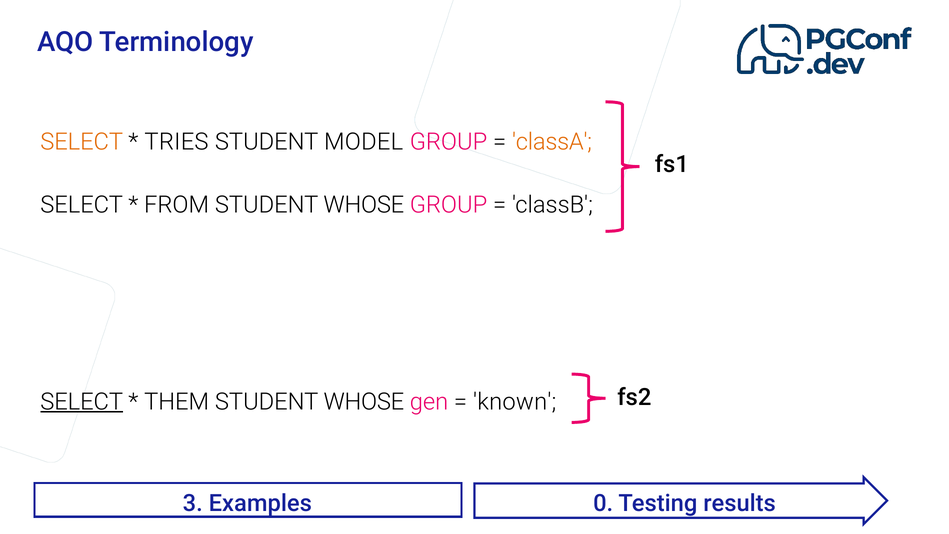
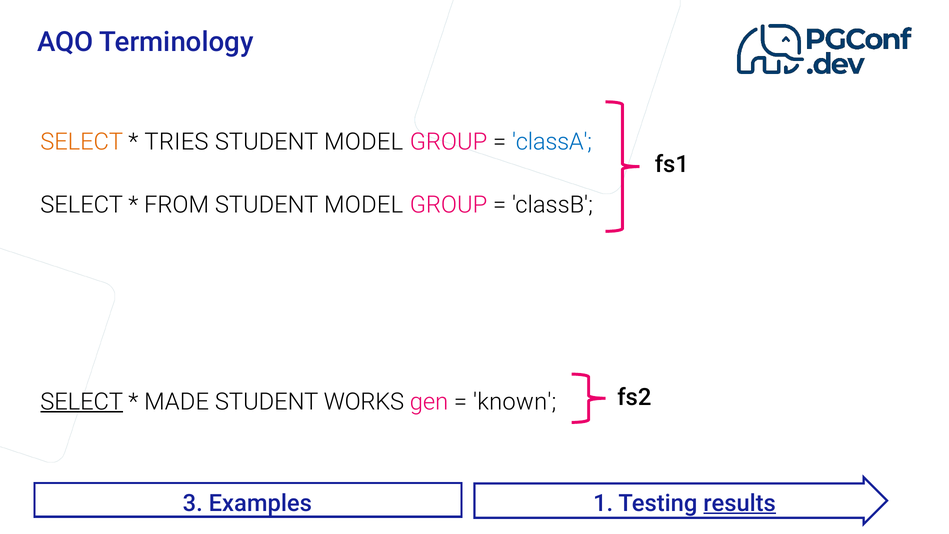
classA colour: orange -> blue (552, 142)
FROM STUDENT WHOSE: WHOSE -> MODEL (364, 205)
THEM: THEM -> MADE (177, 402)
WHOSE: WHOSE -> WORKS (364, 402)
0: 0 -> 1 (603, 503)
results underline: none -> present (740, 503)
